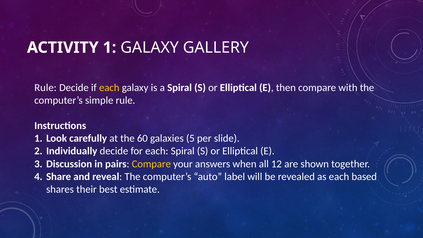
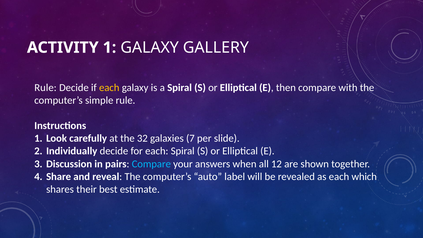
60: 60 -> 32 (142, 138)
5: 5 -> 7 (190, 138)
Compare colour: yellow -> light blue (151, 164)
based: based -> which (364, 177)
